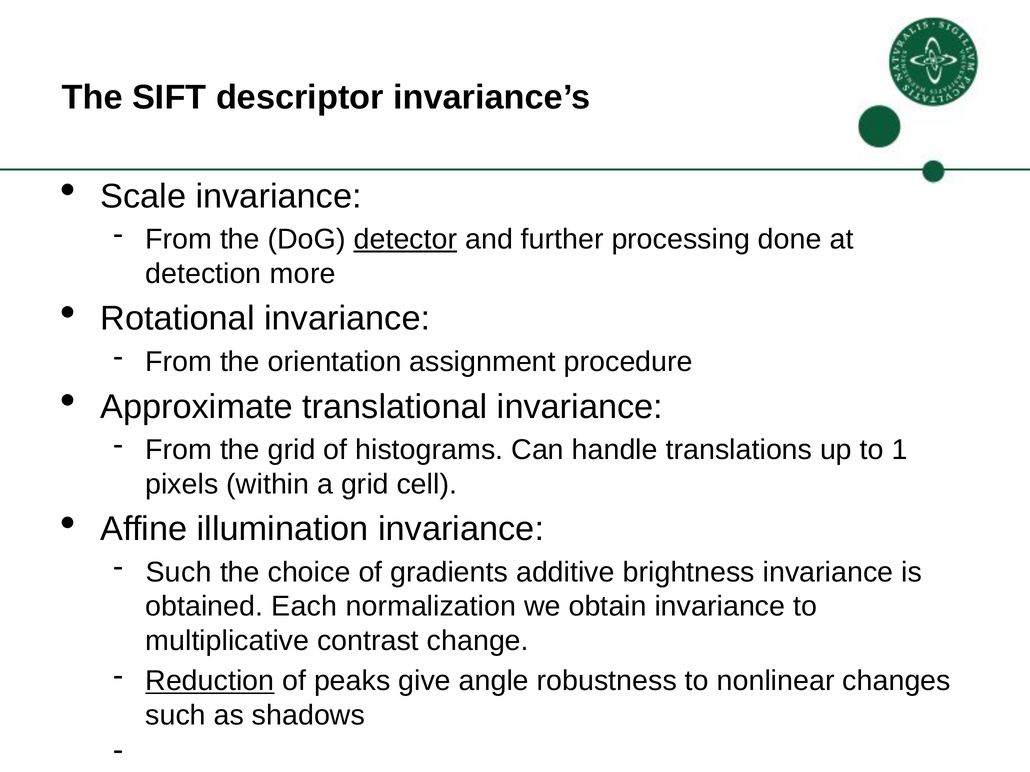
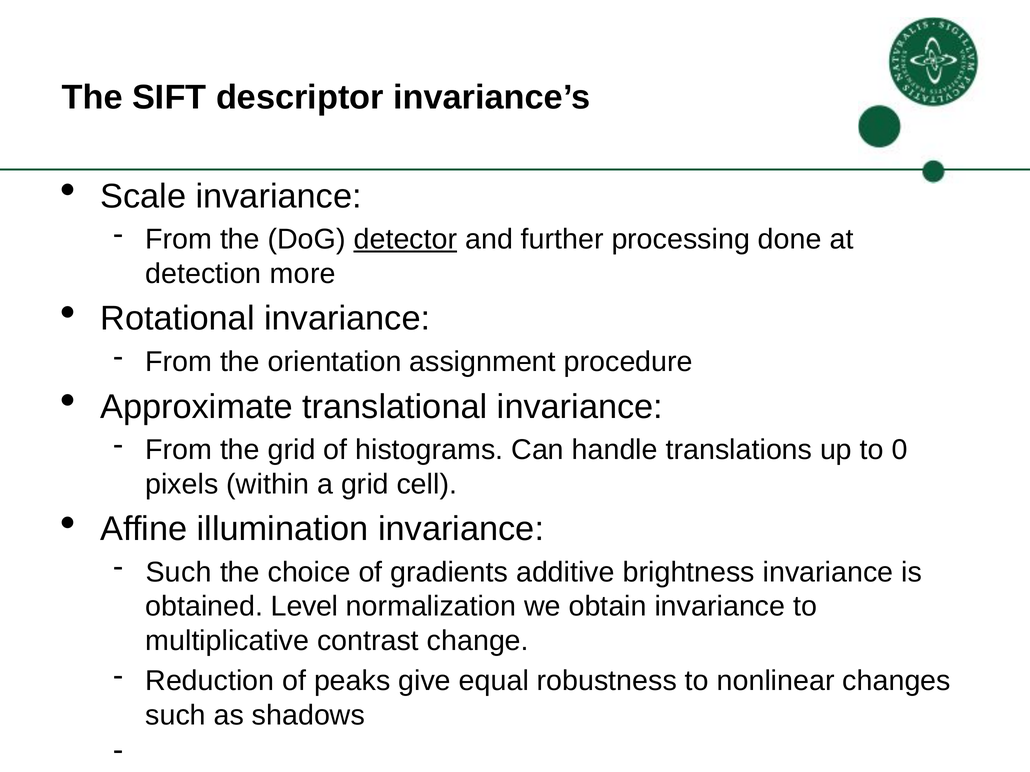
1: 1 -> 0 (900, 450)
Each: Each -> Level (305, 607)
Reduction underline: present -> none (210, 681)
angle: angle -> equal (494, 681)
